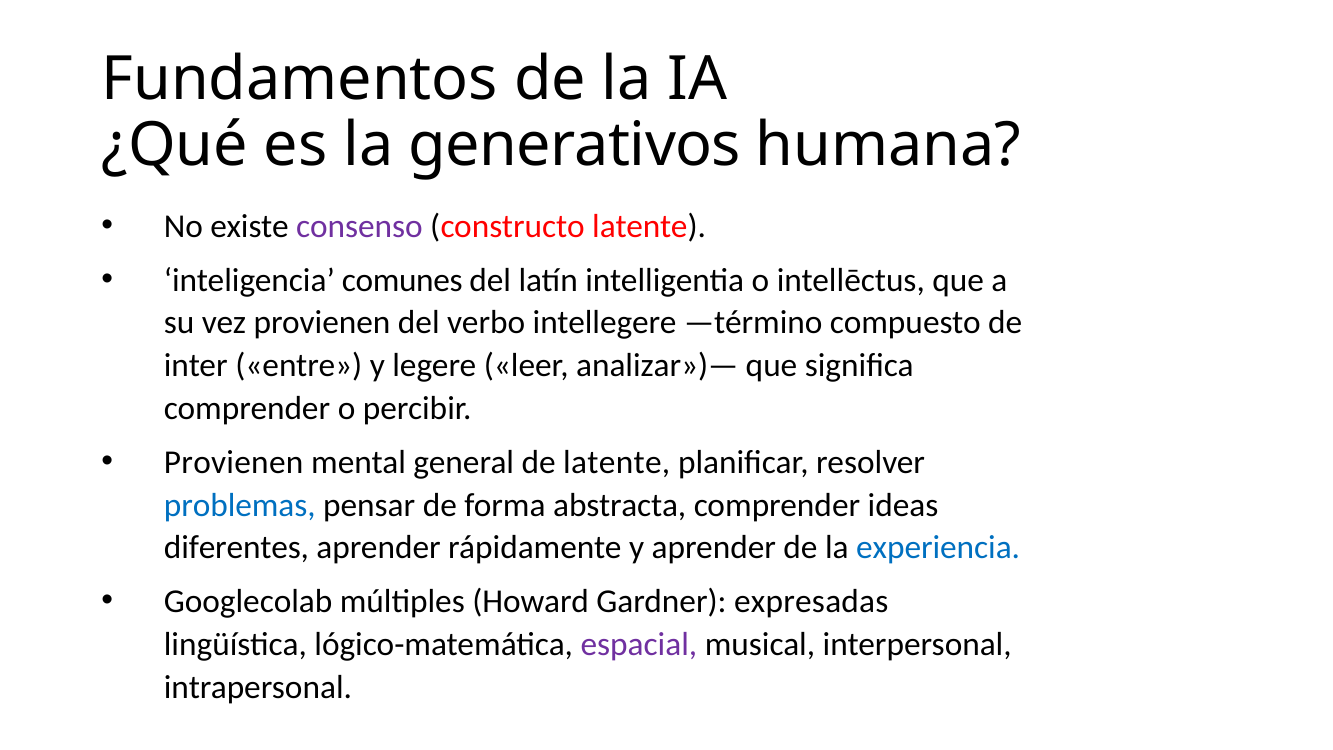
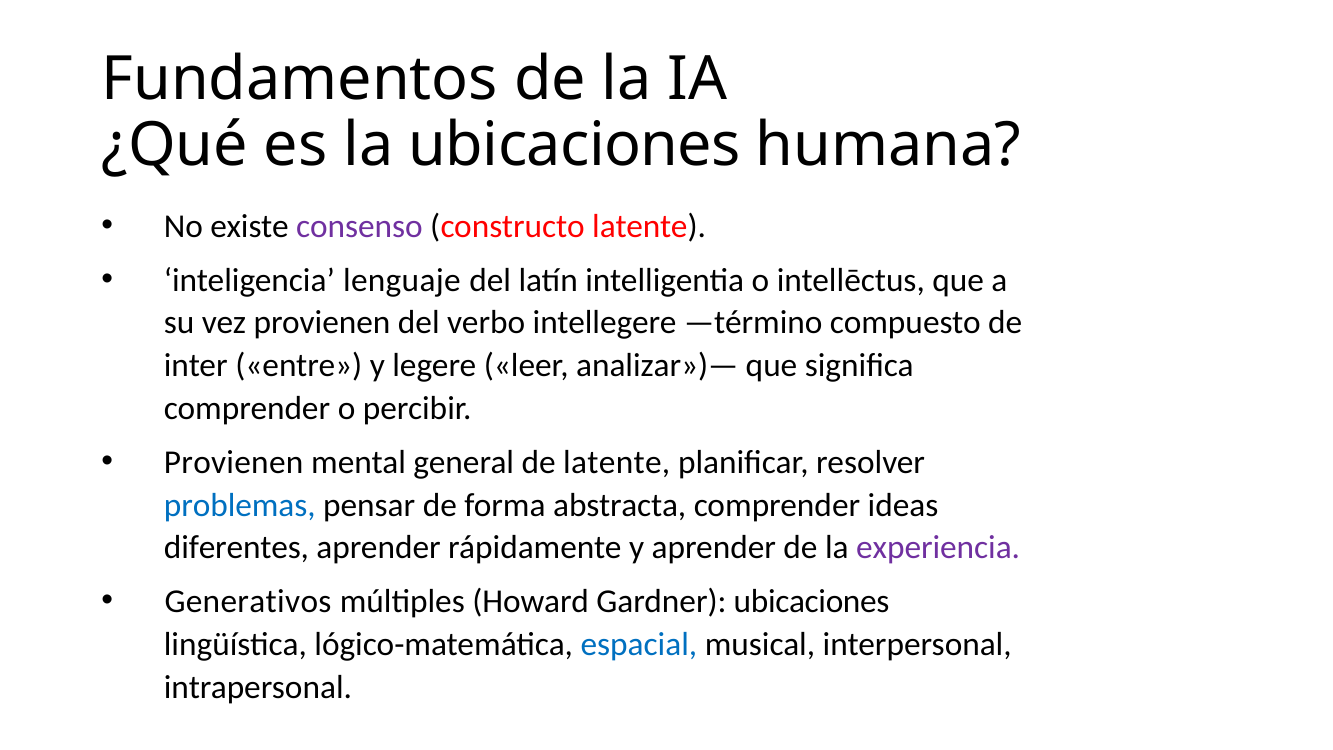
la generativos: generativos -> ubicaciones (575, 145)
comunes: comunes -> lenguaje (402, 280)
experiencia colour: blue -> purple (938, 548)
Googlecolab: Googlecolab -> Generativos (248, 602)
Gardner expresadas: expresadas -> ubicaciones (812, 602)
espacial colour: purple -> blue (639, 644)
